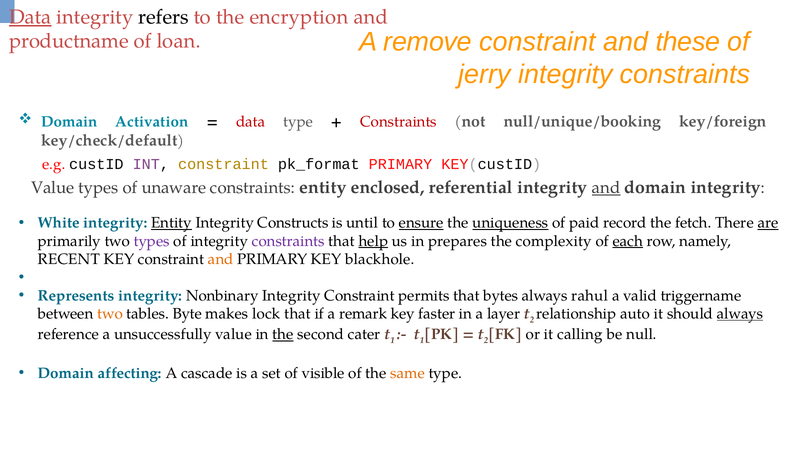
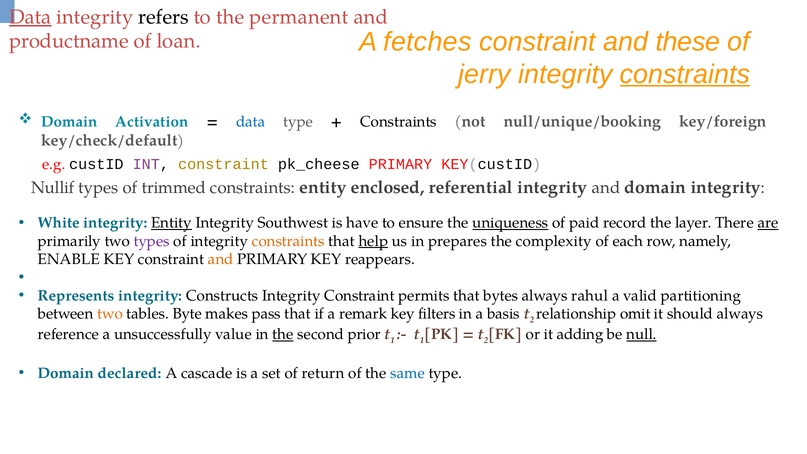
encryption: encryption -> permanent (299, 17)
remove: remove -> fetches (427, 42)
constraints underline: none -> present (685, 74)
data colour: red -> blue (251, 122)
Constraints colour: red -> black (399, 122)
pk_format: pk_format -> pk_cheese (319, 164)
Value: Value -> Nullif (53, 188)
unaware: unaware -> trimmed (174, 188)
and underline: present -> none (606, 188)
Constructs: Constructs -> Southwest (293, 223)
until: until -> have (362, 223)
ensure underline: present -> none (421, 223)
fetch: fetch -> layer (693, 223)
constraints colour: purple -> orange (288, 241)
each underline: present -> none (628, 241)
RECENT: RECENT -> ENABLE (69, 259)
blackhole: blackhole -> reappears (380, 259)
Nonbinary: Nonbinary -> Constructs (222, 296)
triggername: triggername -> partitioning (701, 296)
lock: lock -> pass (266, 314)
faster: faster -> filters (437, 314)
layer: layer -> basis (503, 314)
auto: auto -> omit (635, 314)
always underline: present -> none (740, 314)
cater: cater -> prior (364, 334)
calling: calling -> adding (580, 334)
null underline: none -> present (642, 334)
affecting: affecting -> declared (130, 373)
visible: visible -> return (323, 373)
same colour: orange -> blue (408, 373)
